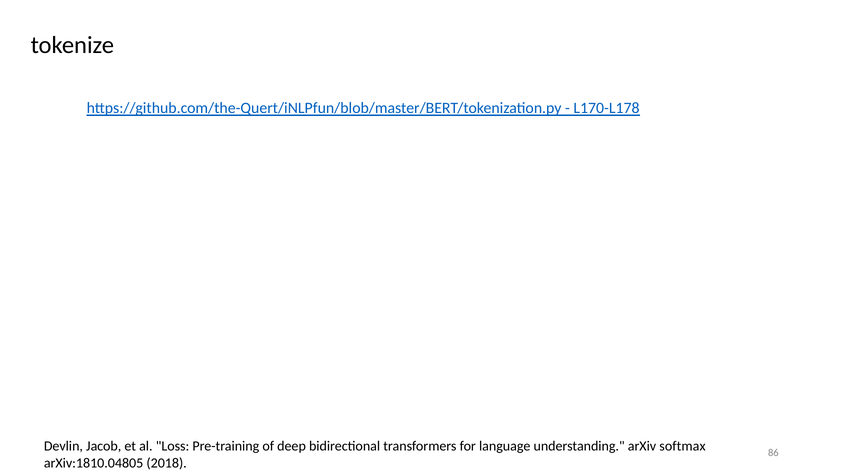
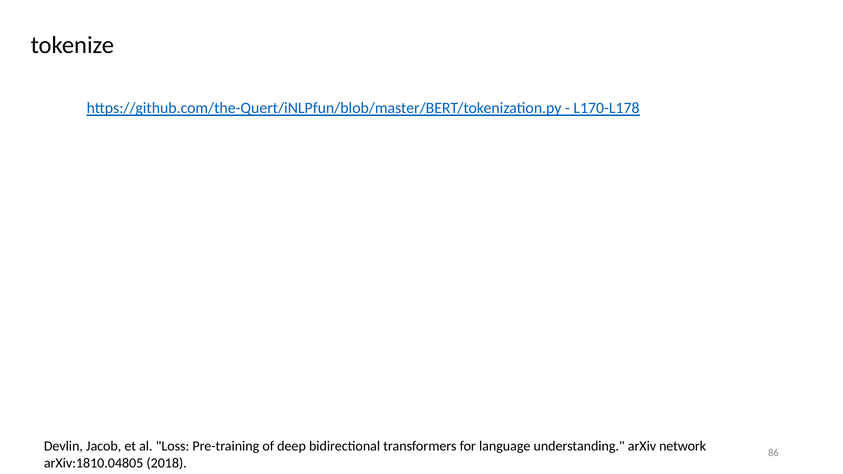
softmax: softmax -> network (683, 446)
